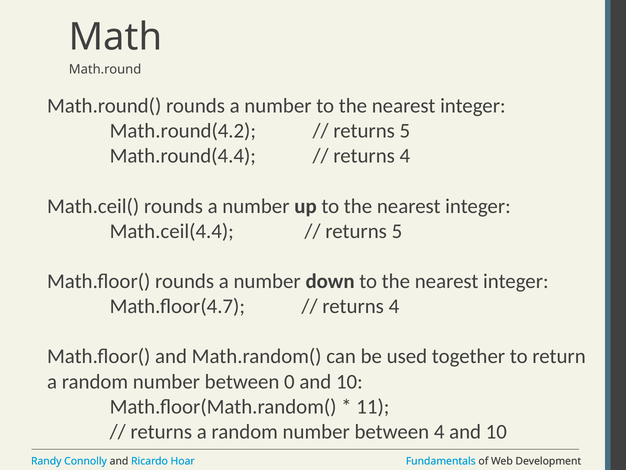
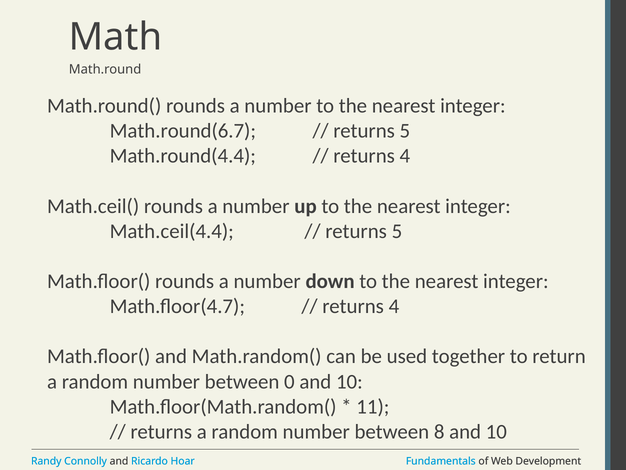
Math.round(4.2: Math.round(4.2 -> Math.round(6.7 (183, 131)
between 4: 4 -> 8 (439, 431)
